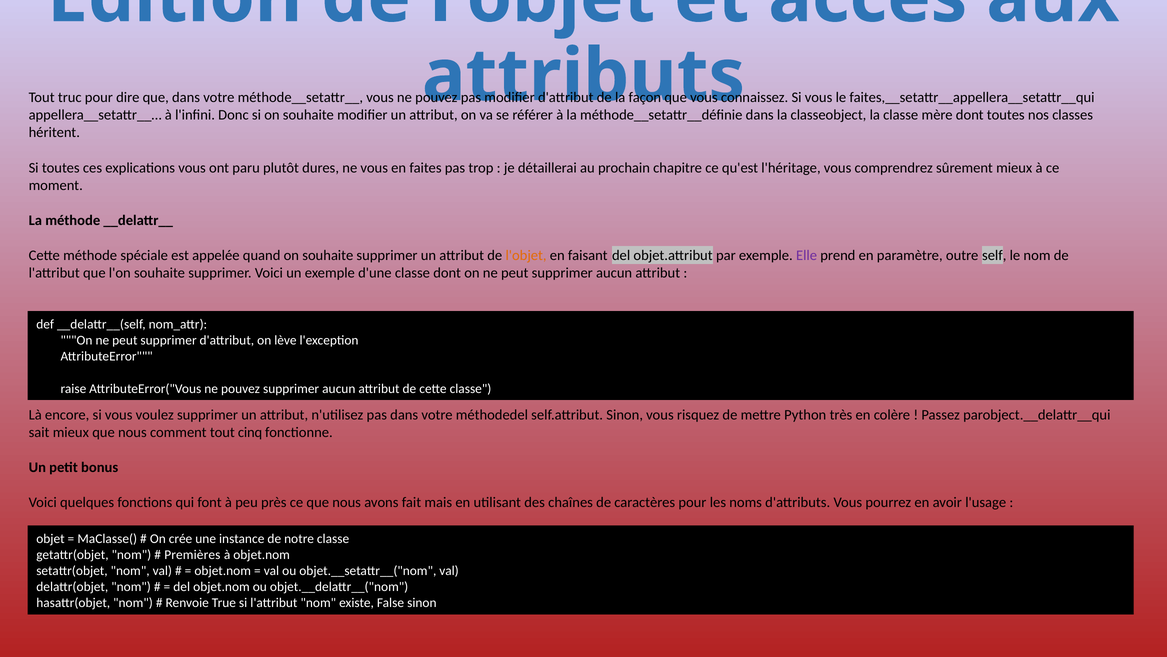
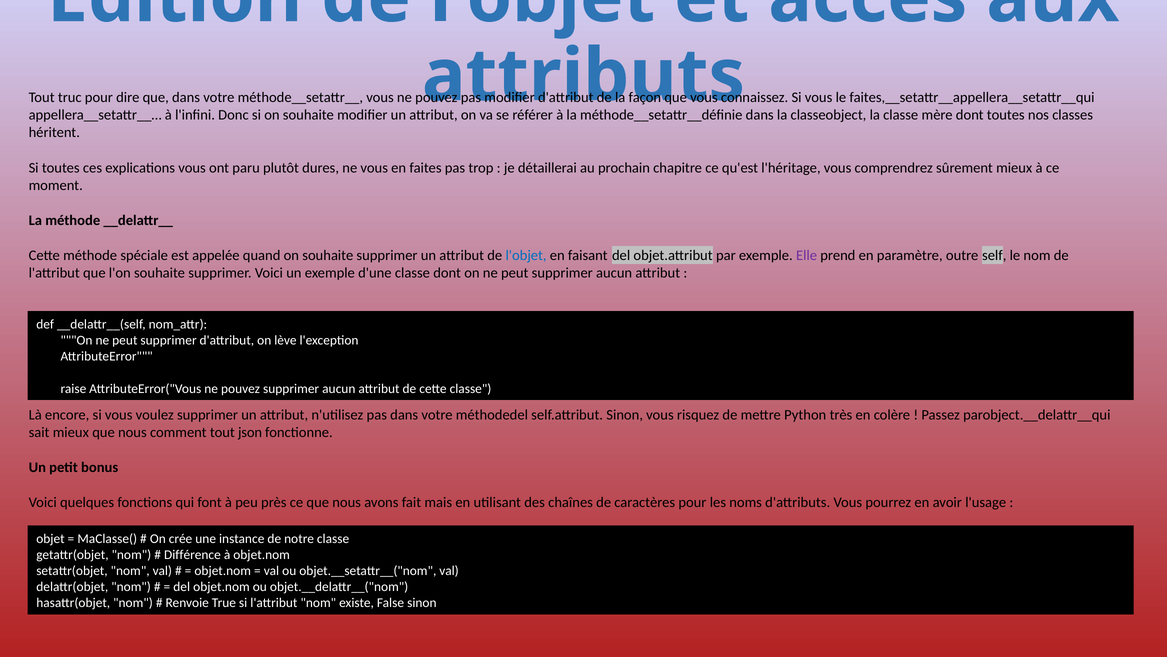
l'objet colour: orange -> blue (526, 255)
cinq: cinq -> json (250, 432)
Premières: Premières -> Différence (192, 554)
